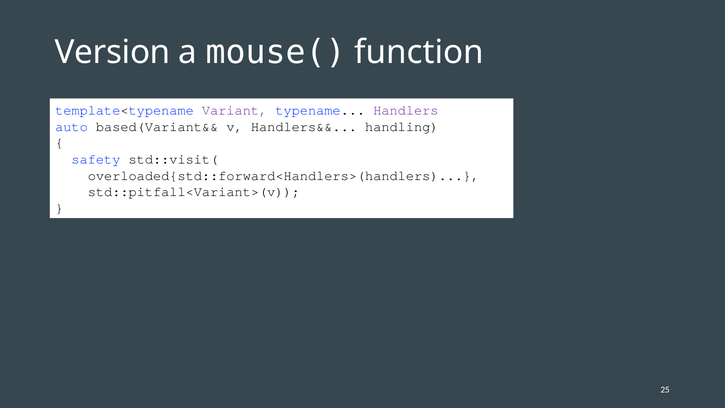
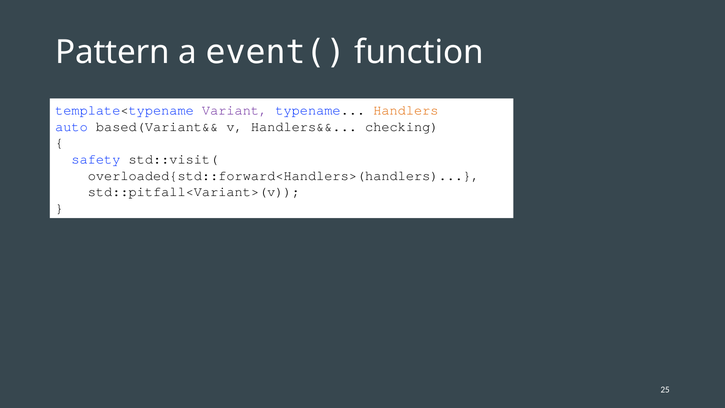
Version: Version -> Pattern (113, 52)
mouse(: mouse( -> event( (276, 52)
Handlers colour: purple -> orange (406, 110)
handling: handling -> checking (402, 127)
